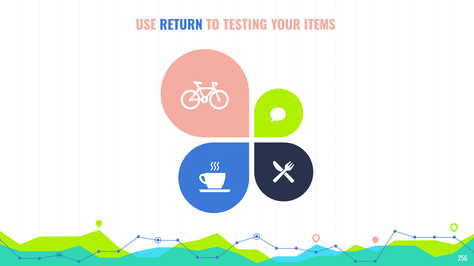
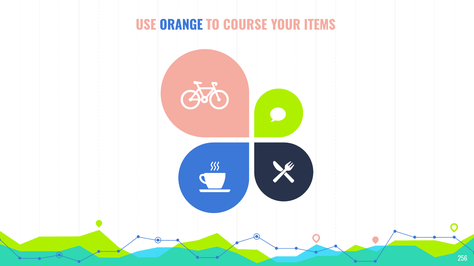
RETURN: RETURN -> ORANGE (181, 25)
TESTING: TESTING -> COURSE (245, 25)
